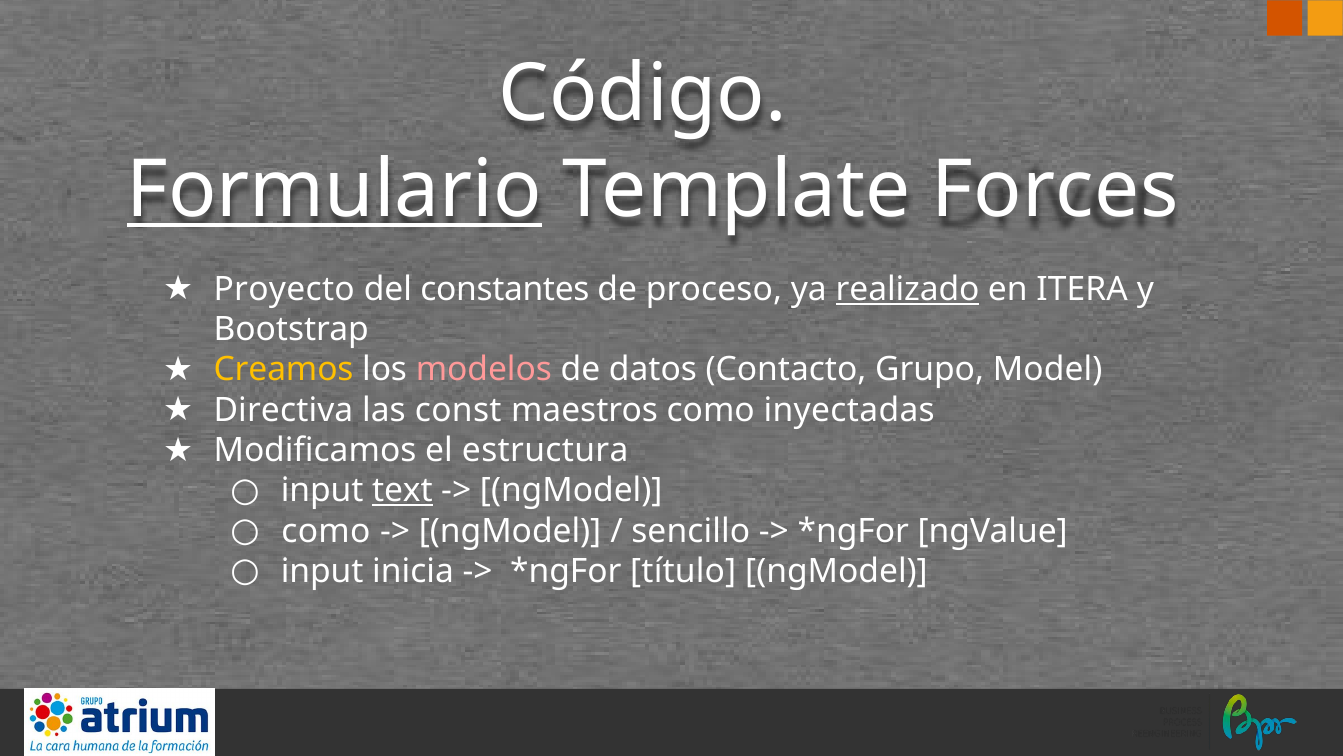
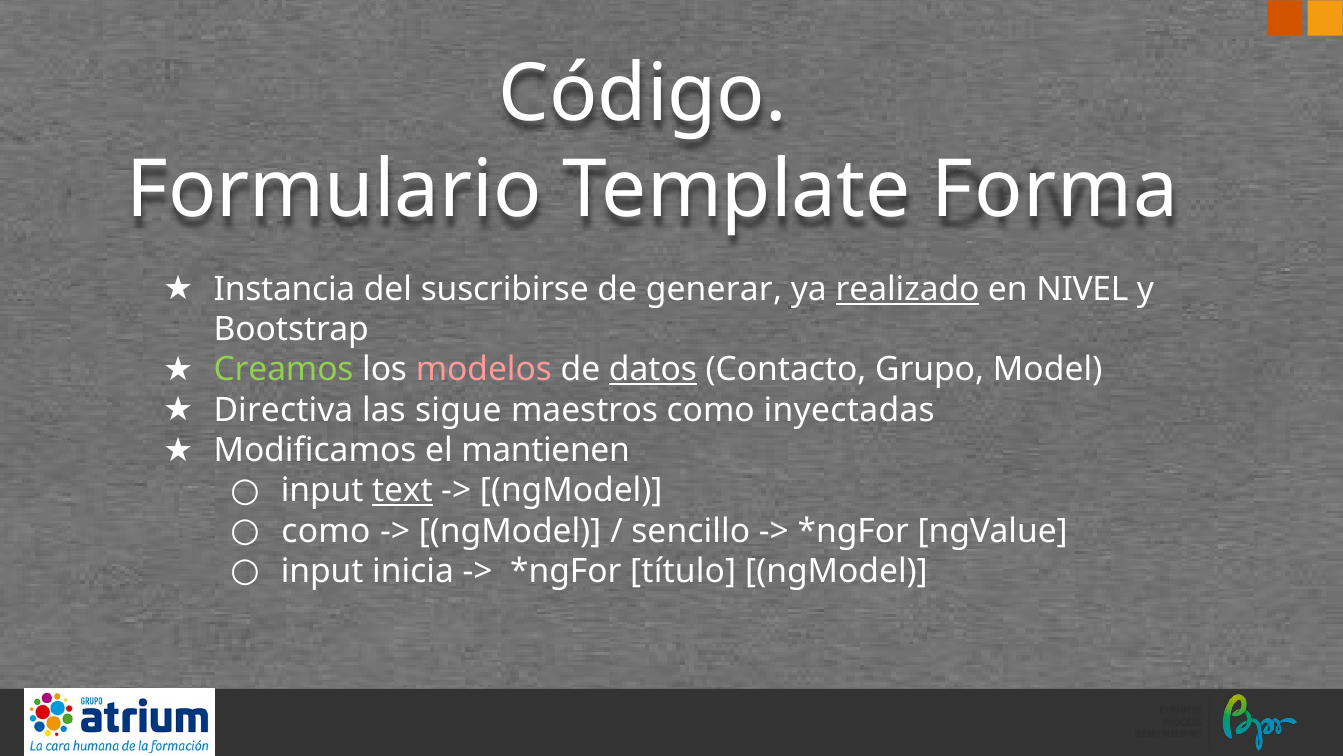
Formulario underline: present -> none (334, 190)
Forces: Forces -> Forma (1055, 190)
Proyecto: Proyecto -> Instancia (284, 289)
constantes: constantes -> suscribirse (505, 289)
proceso: proceso -> generar (714, 289)
ITERA: ITERA -> NIVEL (1082, 289)
Creamos colour: yellow -> light green (284, 370)
datos underline: none -> present (653, 370)
const: const -> sigue (458, 410)
estructura: estructura -> mantienen (546, 450)
